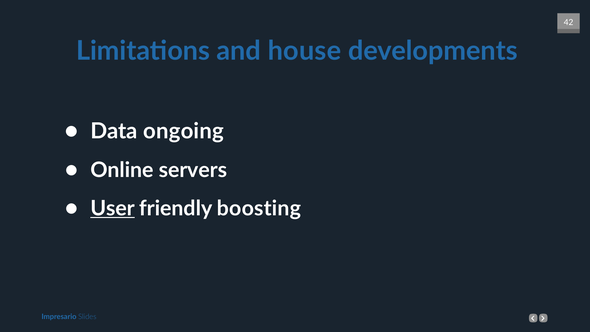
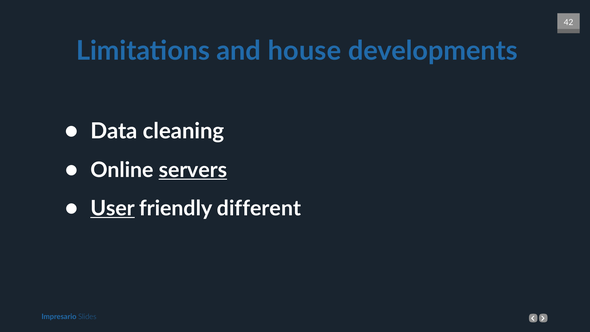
ongoing: ongoing -> cleaning (184, 131)
servers underline: none -> present (193, 170)
boosting: boosting -> different (259, 208)
